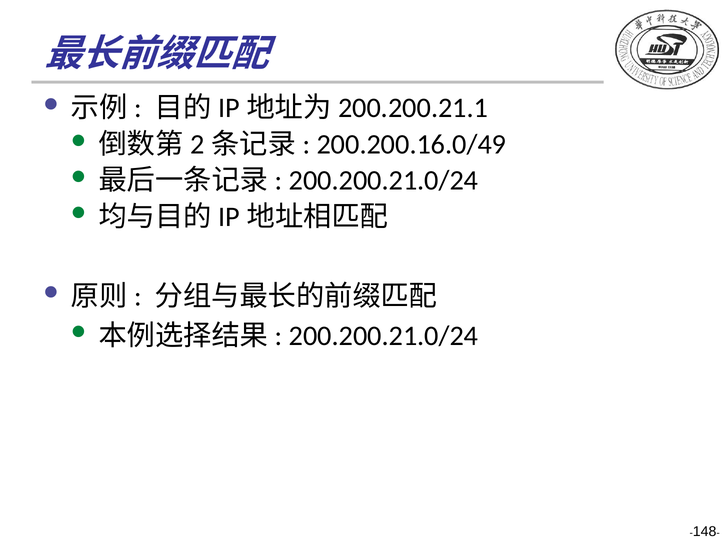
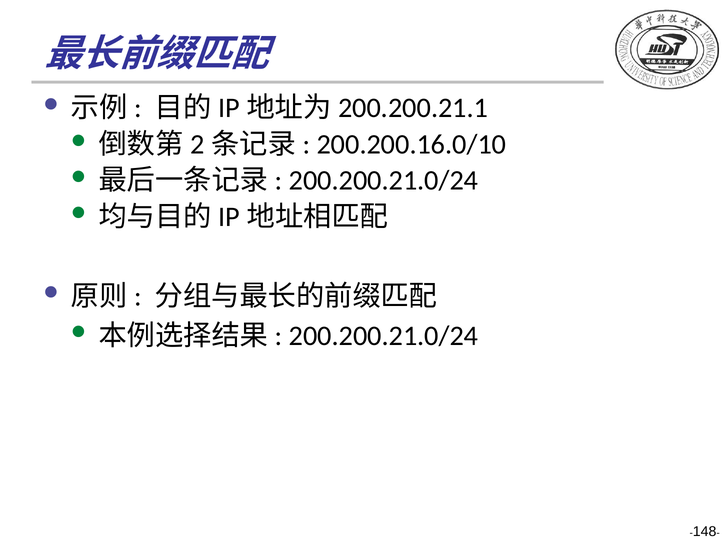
200.200.16.0/49: 200.200.16.0/49 -> 200.200.16.0/10 (411, 144)
